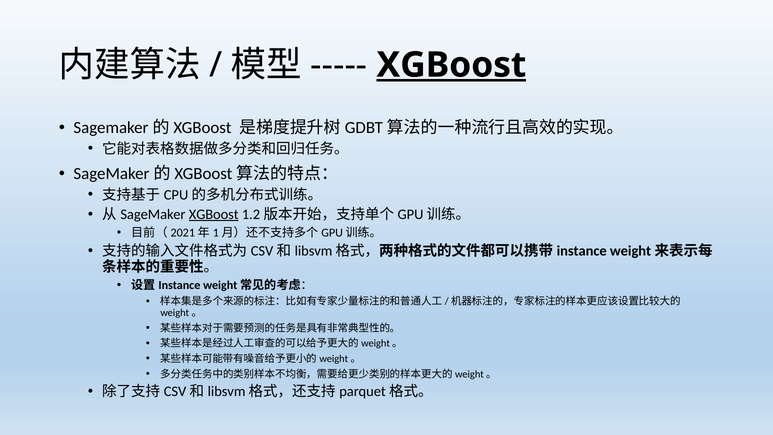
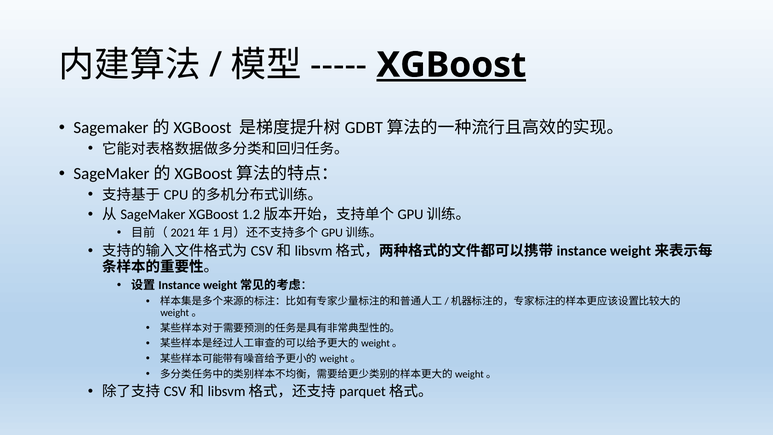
XGBoost underline: present -> none (214, 214)
